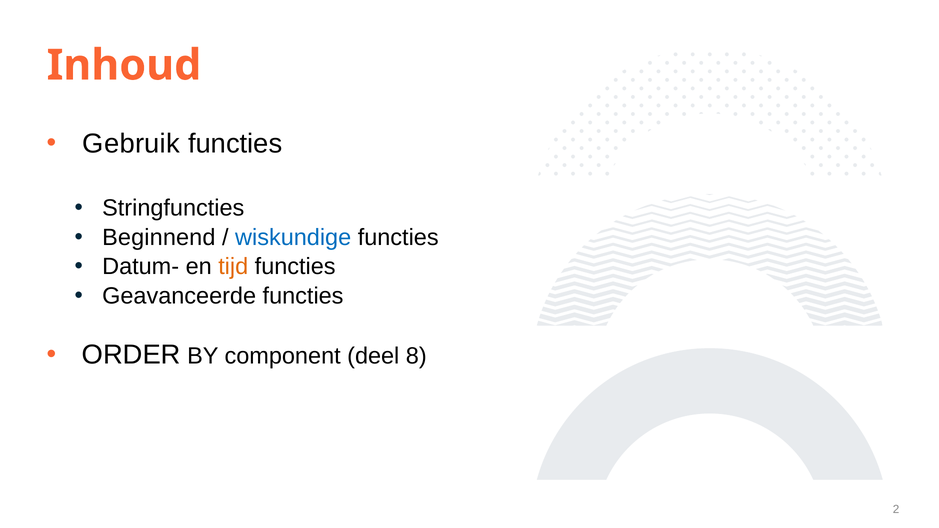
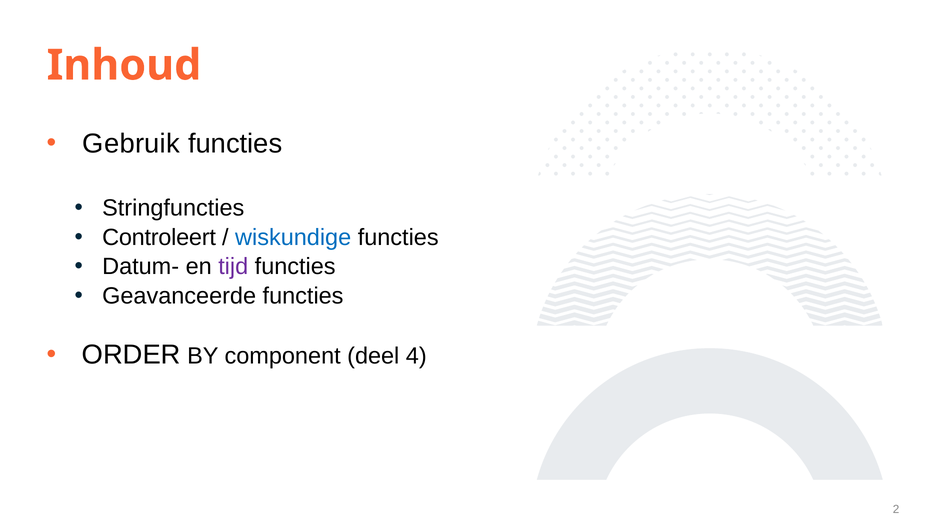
Beginnend: Beginnend -> Controleert (159, 237)
tijd colour: orange -> purple (233, 267)
8: 8 -> 4 (416, 356)
